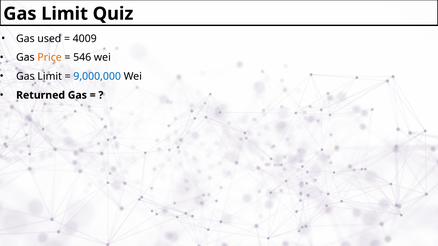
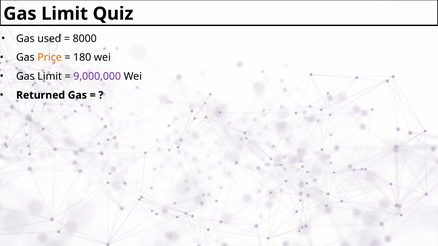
4009: 4009 -> 8000 (85, 39)
546: 546 -> 180 (82, 58)
9,000,000 colour: blue -> purple (97, 76)
